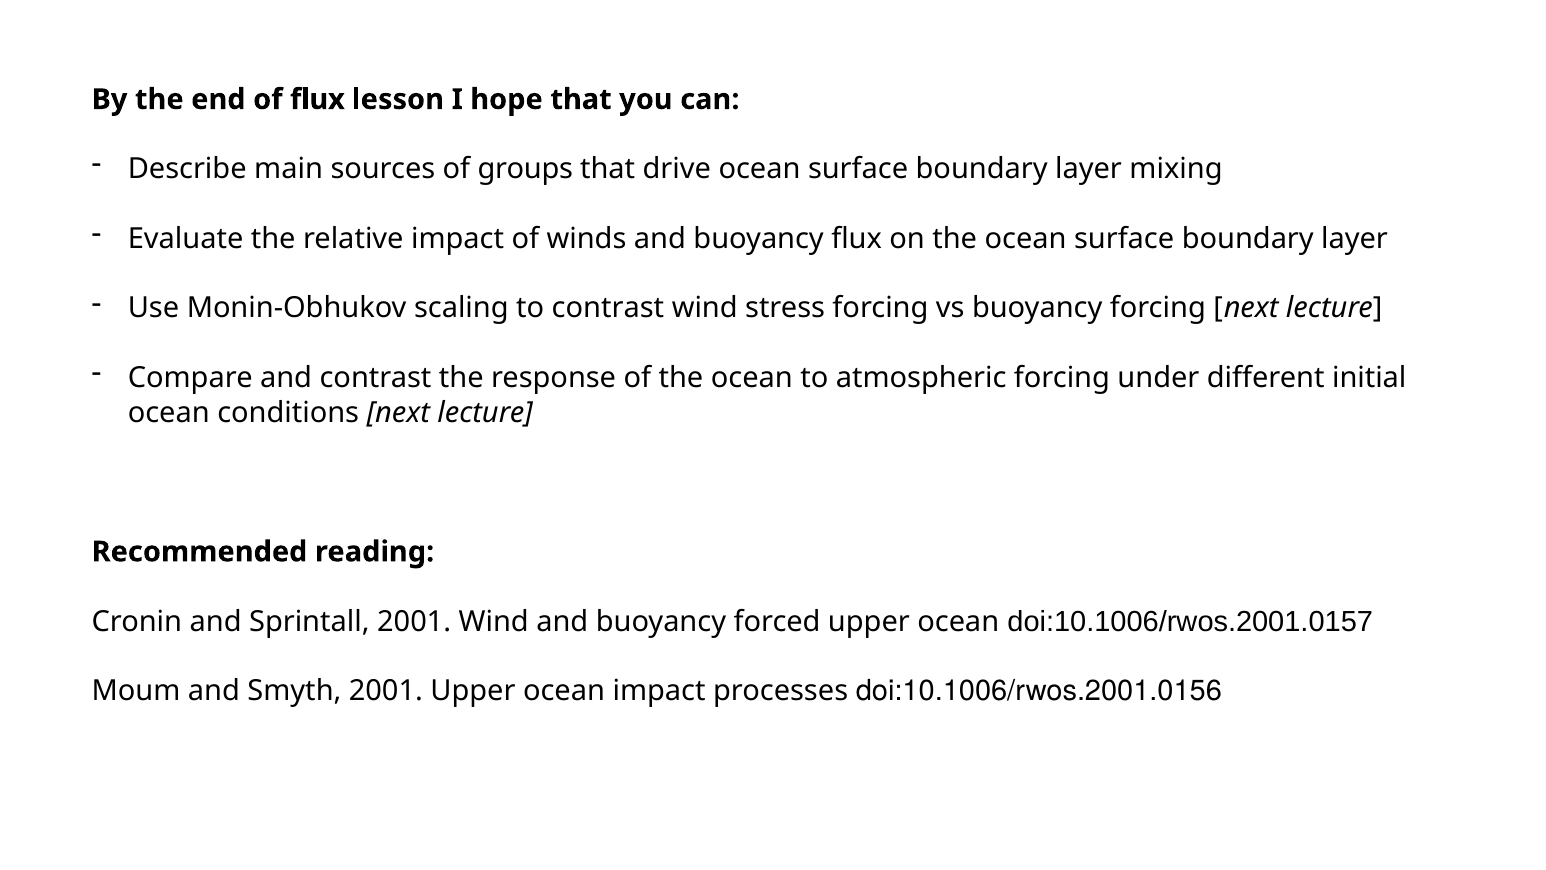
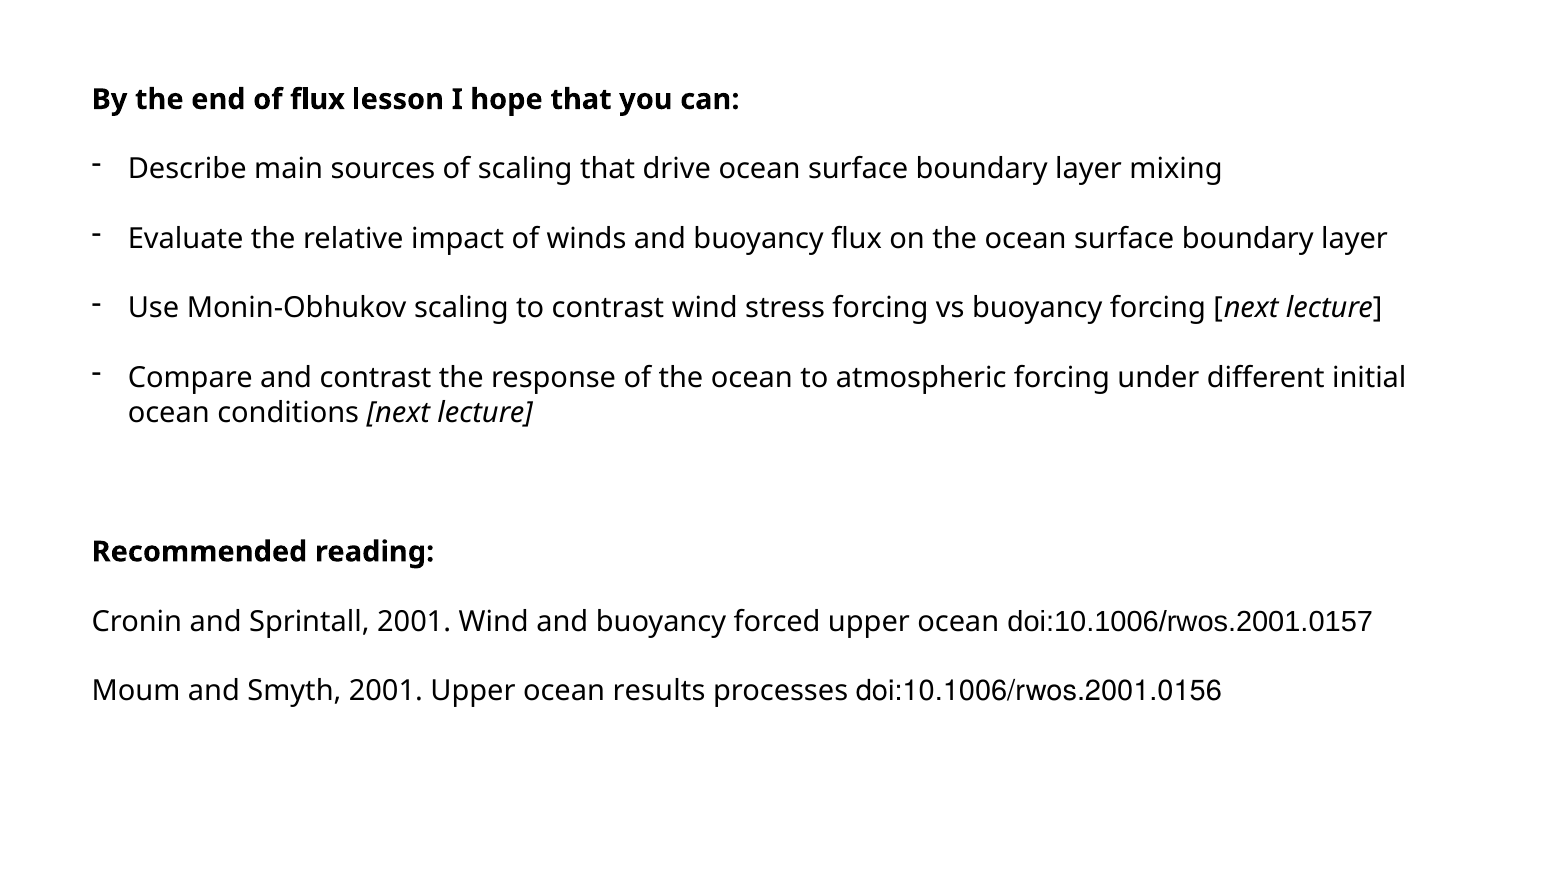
of groups: groups -> scaling (525, 169)
ocean impact: impact -> results (659, 691)
